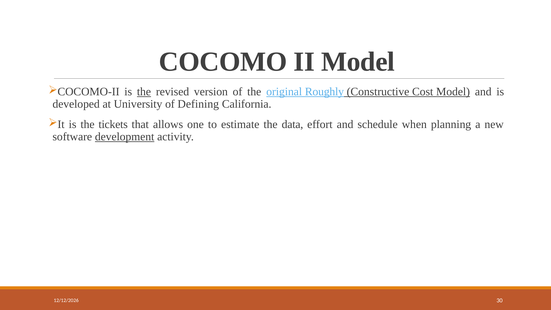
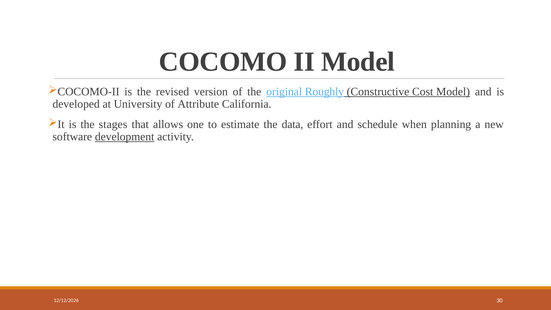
the underline: present -> none (144, 92)
Defining: Defining -> Attribute (198, 104)
tickets: tickets -> stages (113, 124)
